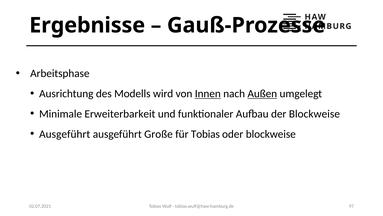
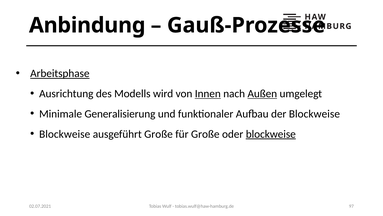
Ergebnisse: Ergebnisse -> Anbindung (87, 25)
Arbeitsphase underline: none -> present (60, 73)
Erweiterbarkeit: Erweiterbarkeit -> Generalisierung (120, 114)
Ausgeführt: Ausgeführt -> Blockweise (65, 134)
für Tobias: Tobias -> Große (205, 134)
blockweise underline: none -> present (271, 134)
